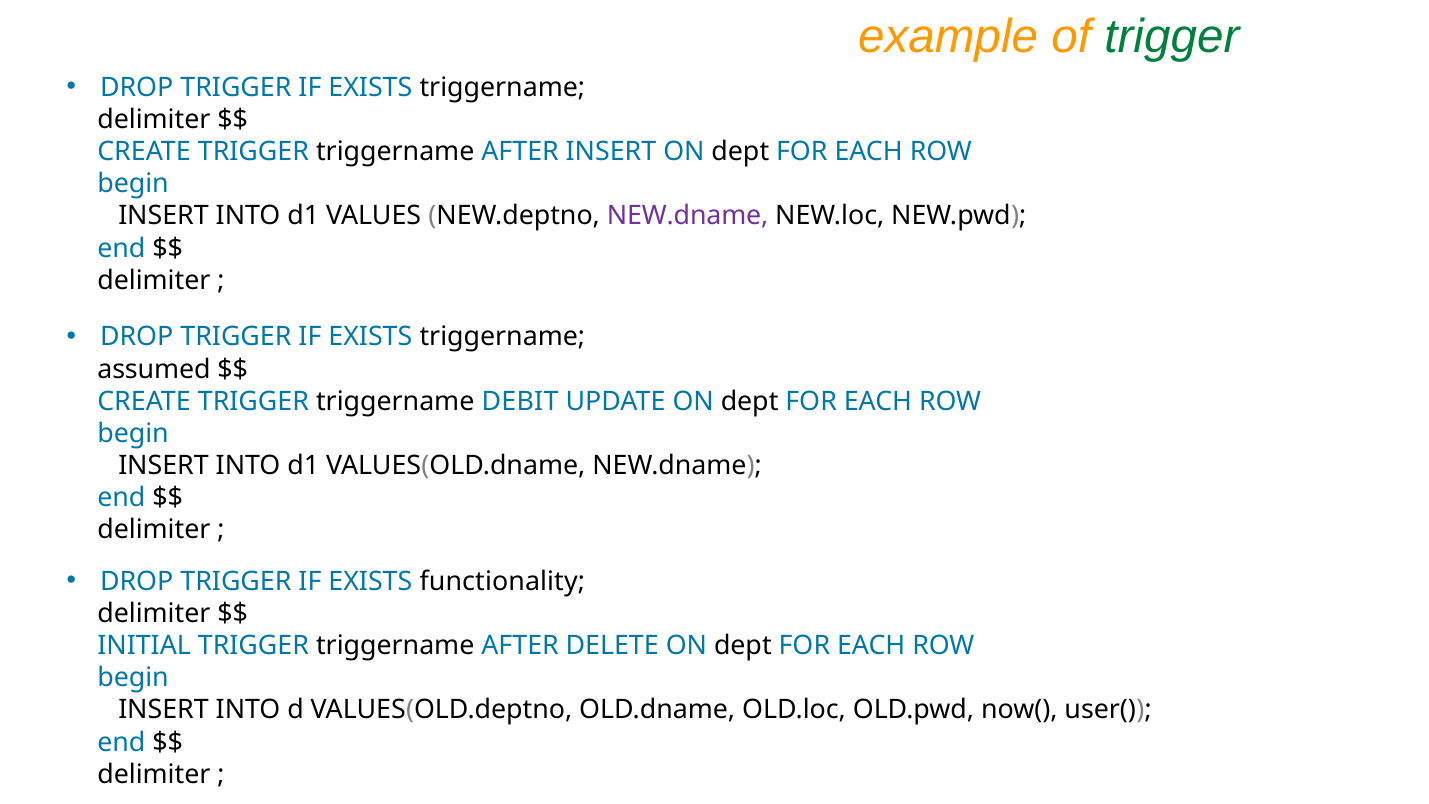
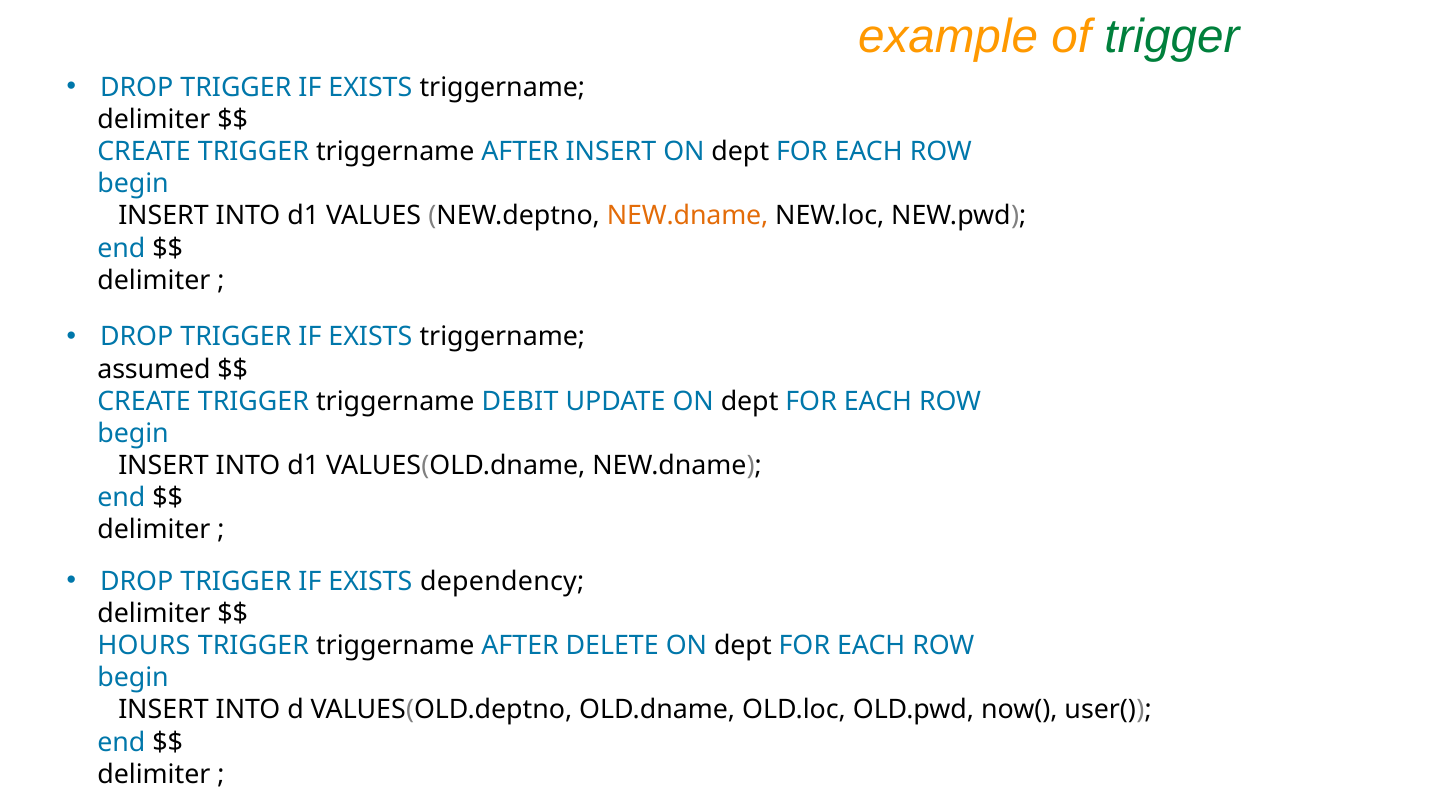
NEW.dname colour: purple -> orange (688, 216)
functionality: functionality -> dependency (502, 581)
INITIAL: INITIAL -> HOURS (144, 646)
